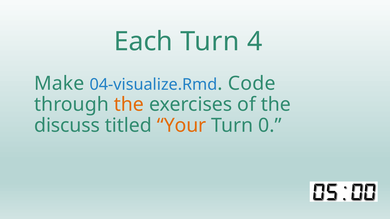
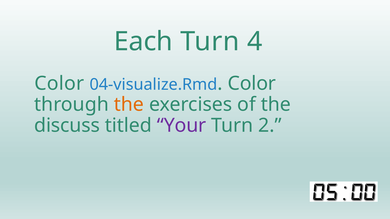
Make: Make -> Color (59, 83)
Code: Code -> Color (252, 83)
Your colour: orange -> purple (182, 126)
0: 0 -> 2 (270, 126)
